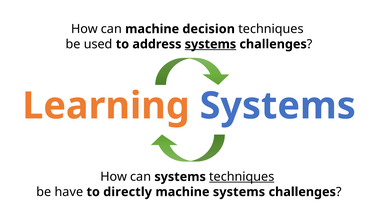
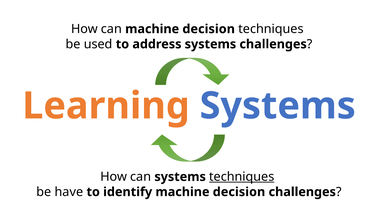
systems underline: present -> none (210, 44)
directly: directly -> identify (128, 192)
systems: systems -> decision (239, 192)
